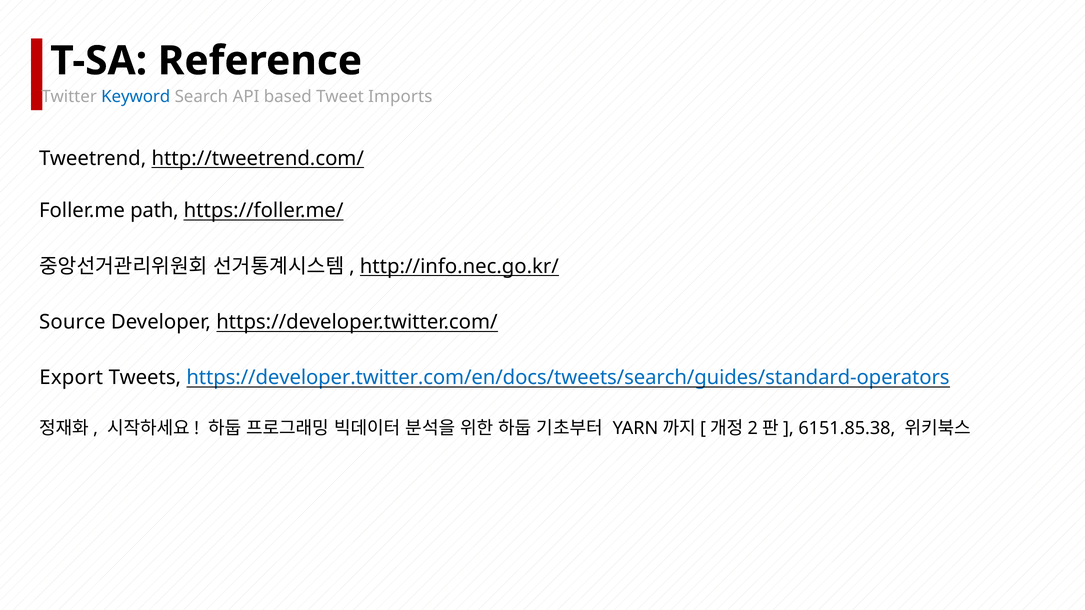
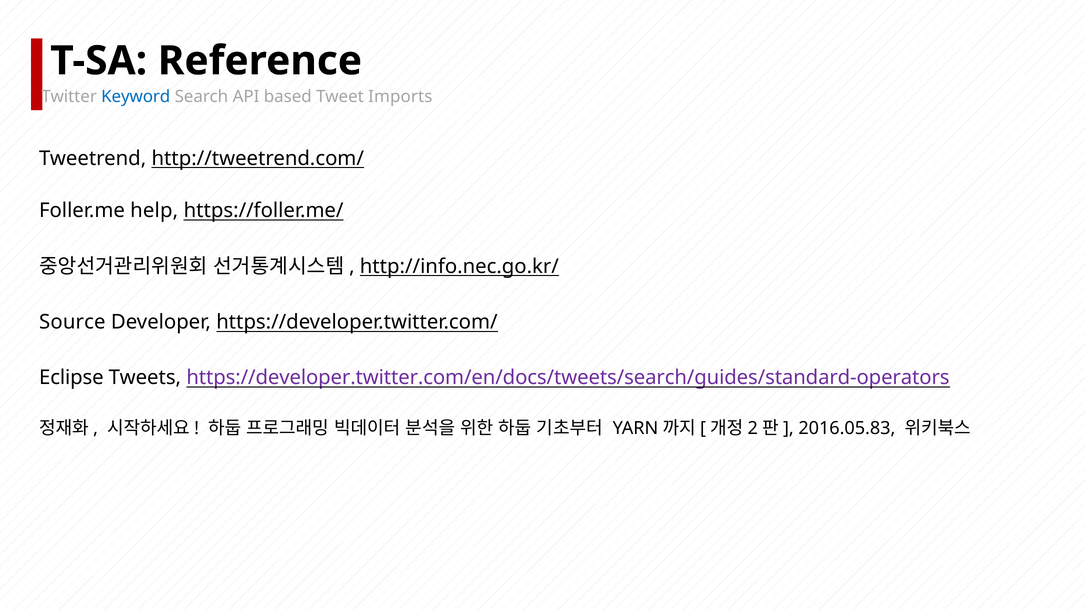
path: path -> help (154, 211)
Export: Export -> Eclipse (71, 378)
https://developer.twitter.com/en/docs/tweets/search/guides/standard-operators colour: blue -> purple (568, 378)
6151.85.38: 6151.85.38 -> 2016.05.83 (847, 428)
